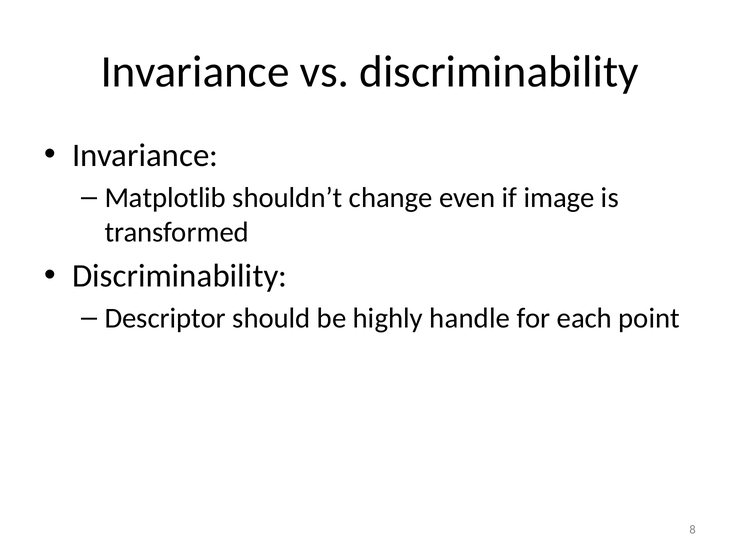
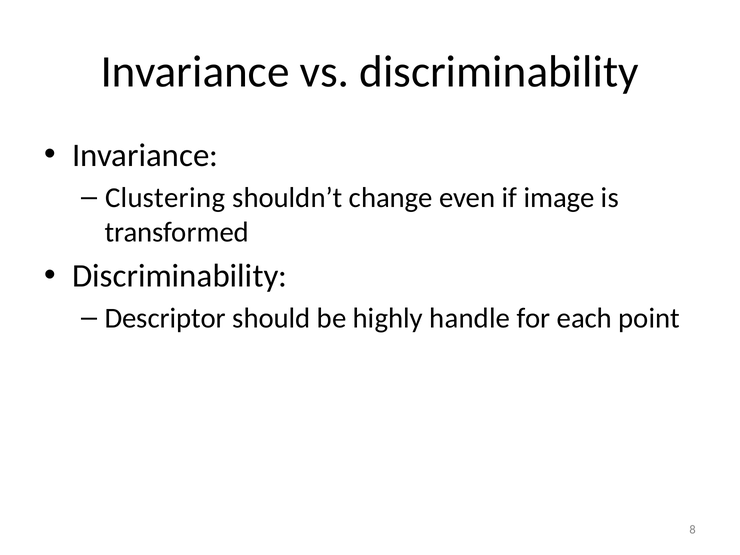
Matplotlib: Matplotlib -> Clustering (165, 198)
